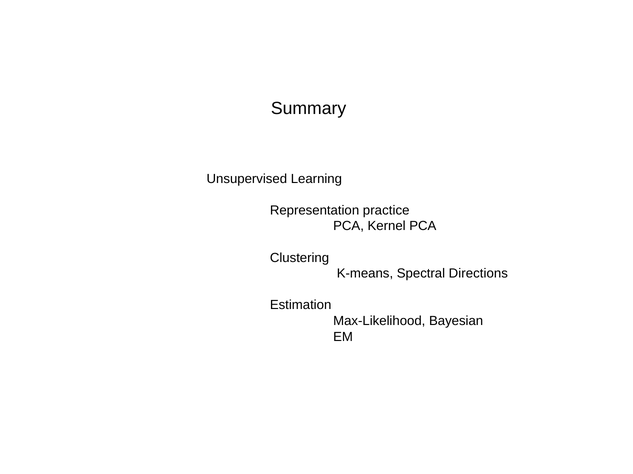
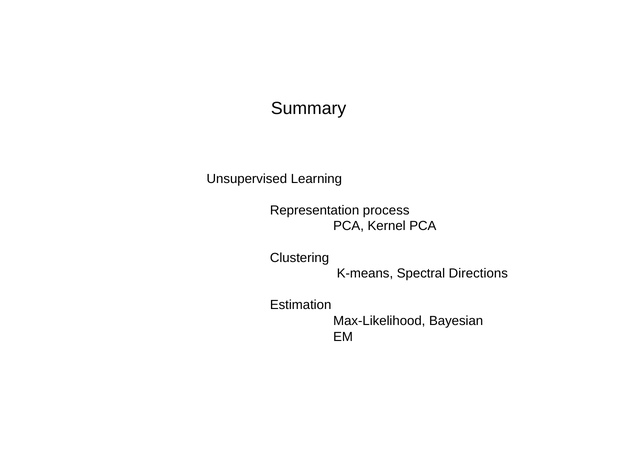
practice: practice -> process (386, 211)
